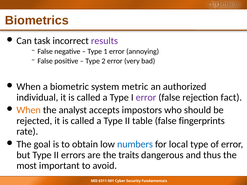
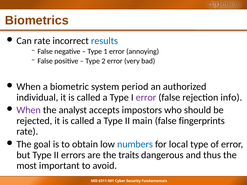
Can task: task -> rate (42, 41)
results colour: purple -> blue (104, 41)
metric: metric -> period (135, 87)
fact: fact -> info (231, 97)
When colour: orange -> purple (29, 110)
table: table -> main (142, 121)
